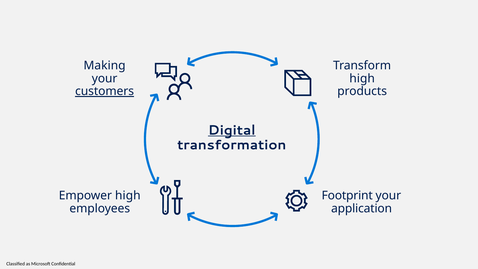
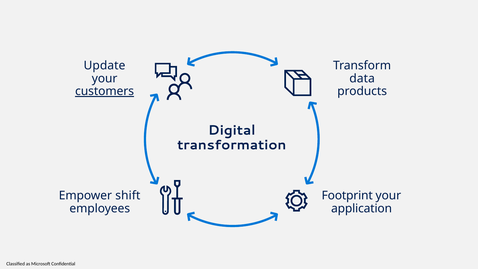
Making: Making -> Update (105, 65)
high: high -> data (362, 78)
Digital underline: present -> none (232, 130)
Empower high: high -> shift (128, 195)
